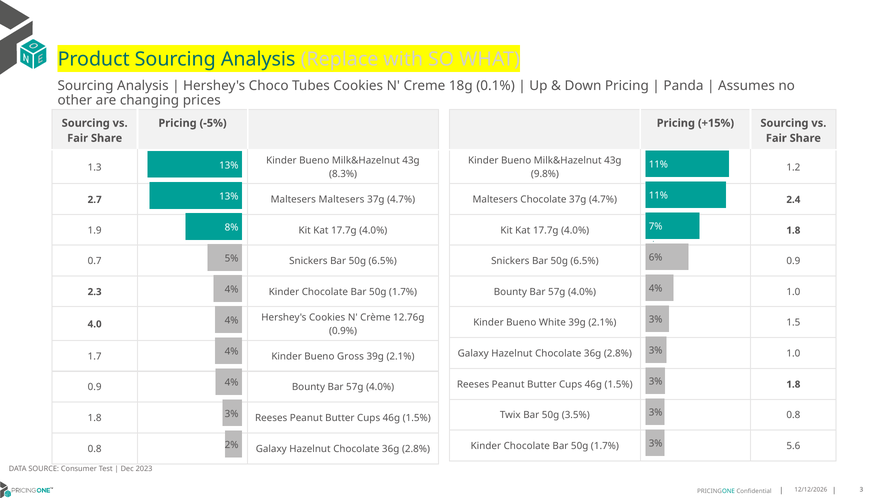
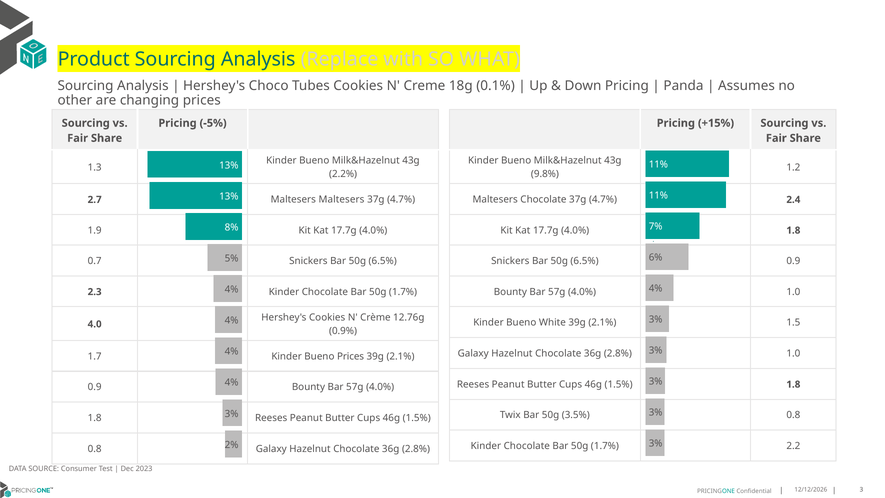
8.3%: 8.3% -> 2.2% (343, 174)
Bueno Gross: Gross -> Prices (351, 356)
5.6: 5.6 -> 2.2 (793, 446)
